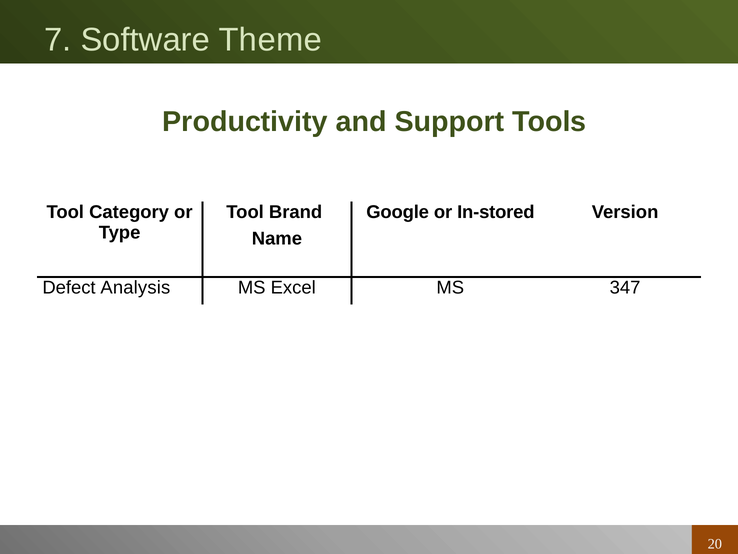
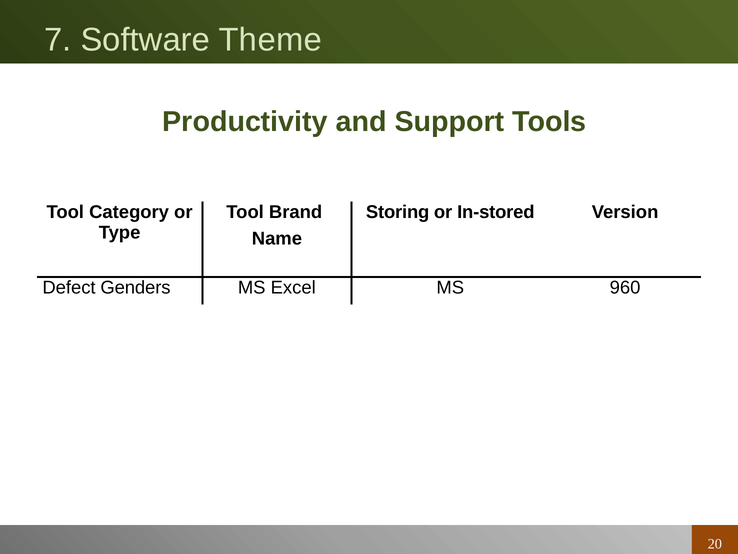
Google: Google -> Storing (398, 212)
Analysis: Analysis -> Genders (135, 288)
347: 347 -> 960 (625, 288)
